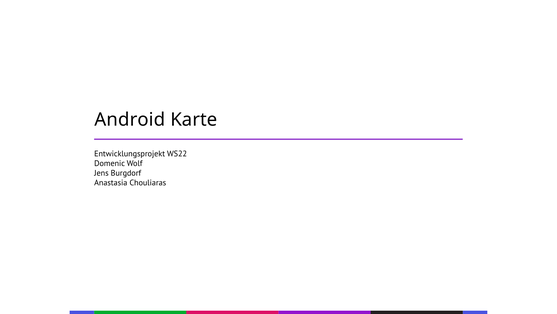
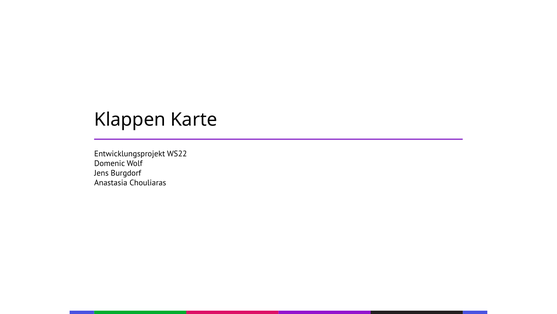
Android: Android -> Klappen (130, 120)
